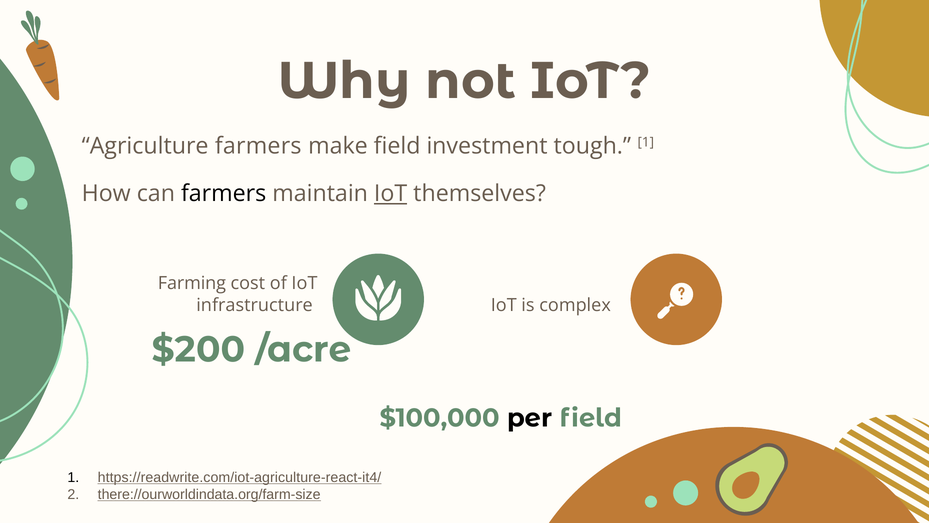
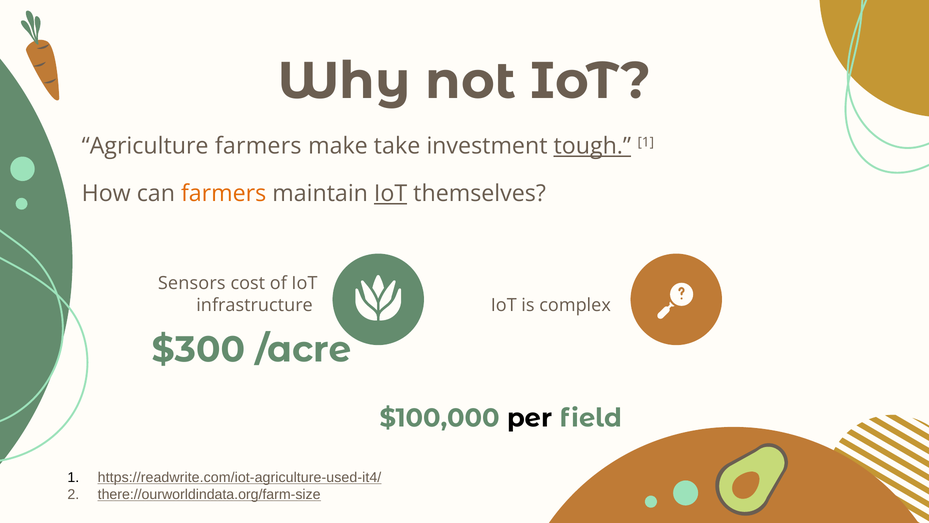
make field: field -> take (397, 146)
tough underline: none -> present (592, 146)
farmers colour: black -> orange (224, 194)
Farming: Farming -> Sensors (192, 283)
$200: $200 -> $300 (199, 350)
https://readwrite.com/iot-agriculture-react-it4/: https://readwrite.com/iot-agriculture-react-it4/ -> https://readwrite.com/iot-agriculture-used-it4/ (239, 477)
